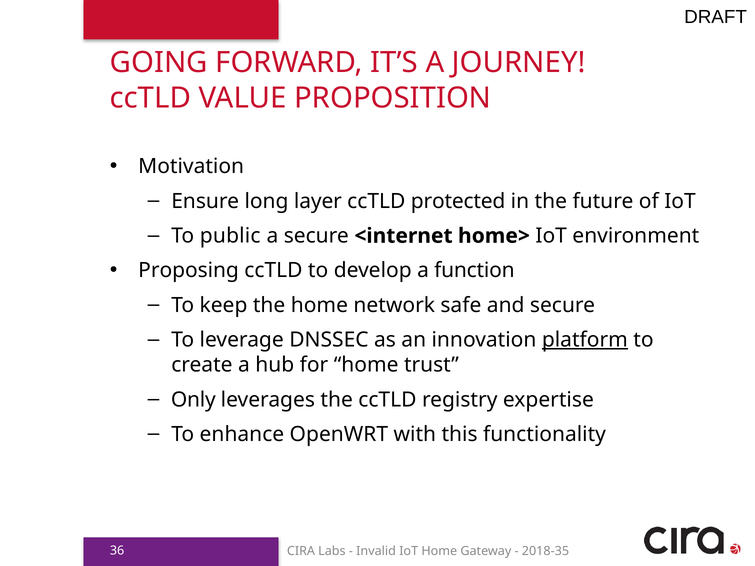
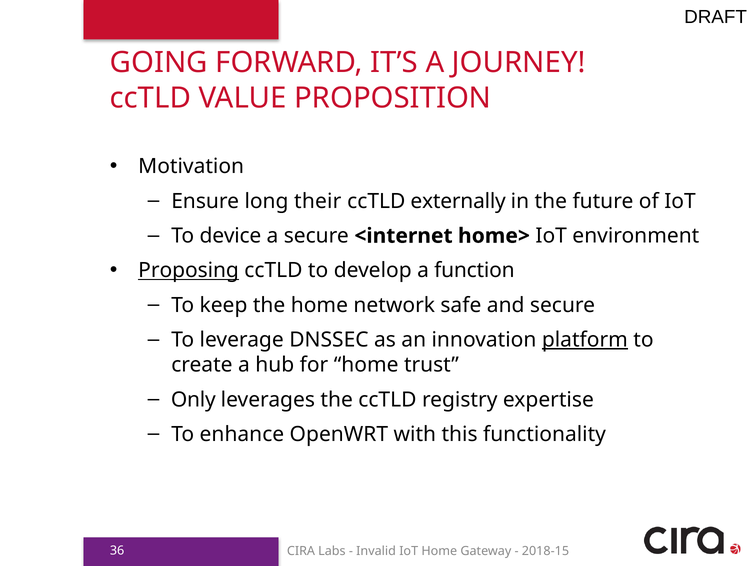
layer: layer -> their (318, 201)
protected: protected -> externally (458, 201)
public: public -> device (230, 236)
Proposing underline: none -> present (189, 271)
2018-35: 2018-35 -> 2018-15 (545, 551)
